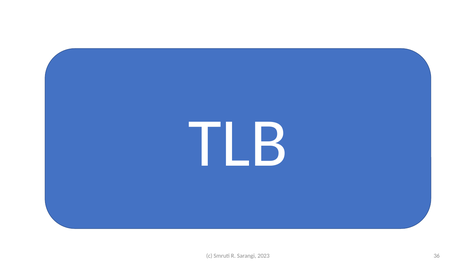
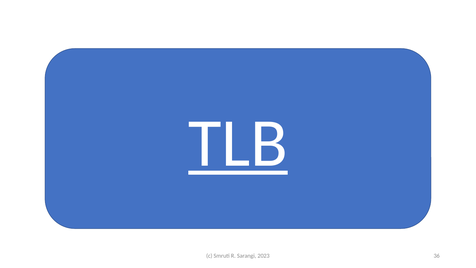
TLB underline: none -> present (238, 143)
